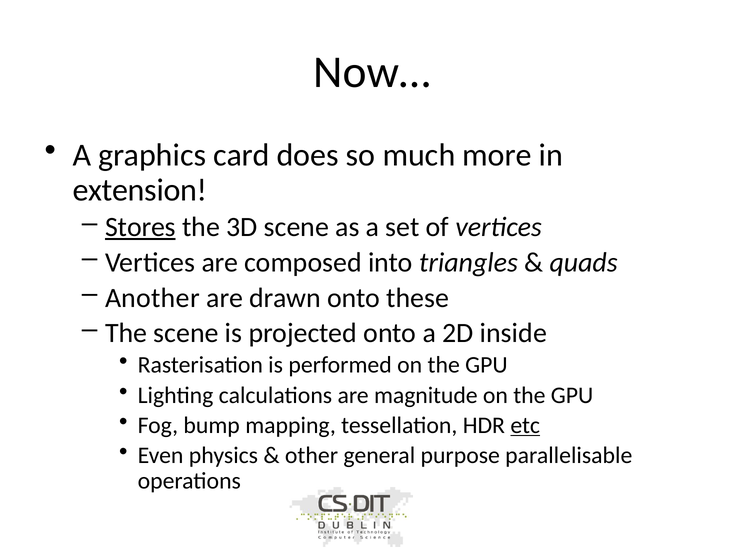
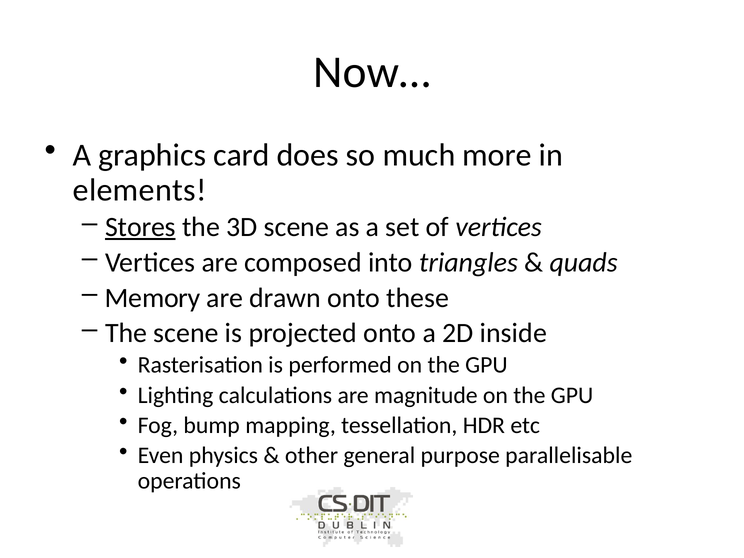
extension: extension -> elements (140, 190)
Another: Another -> Memory (153, 298)
etc underline: present -> none (525, 425)
